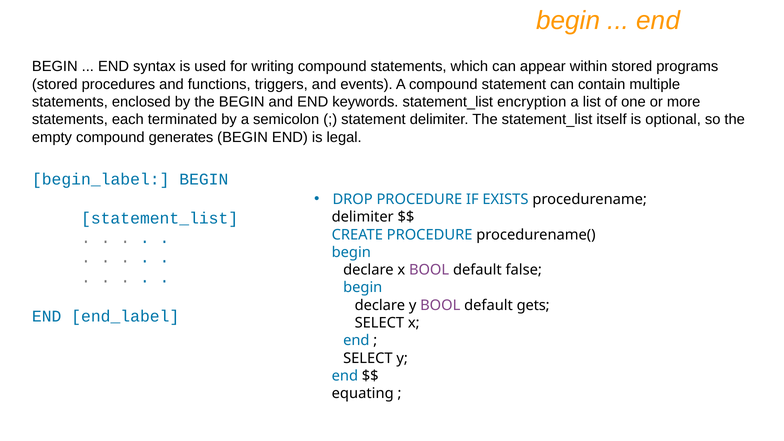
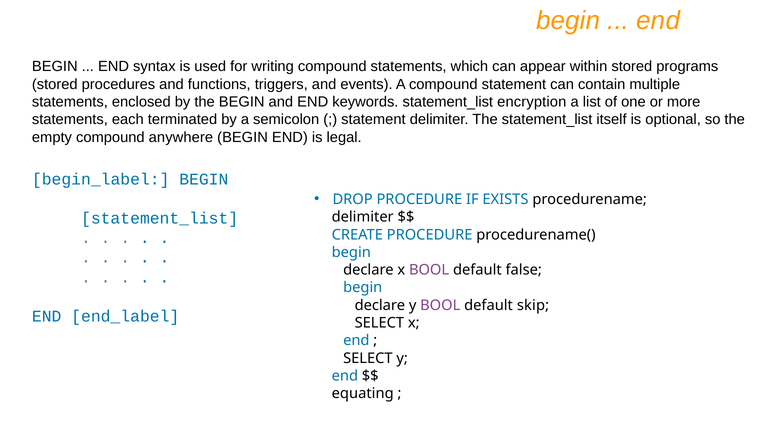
generates: generates -> anywhere (181, 137)
gets: gets -> skip (533, 305)
